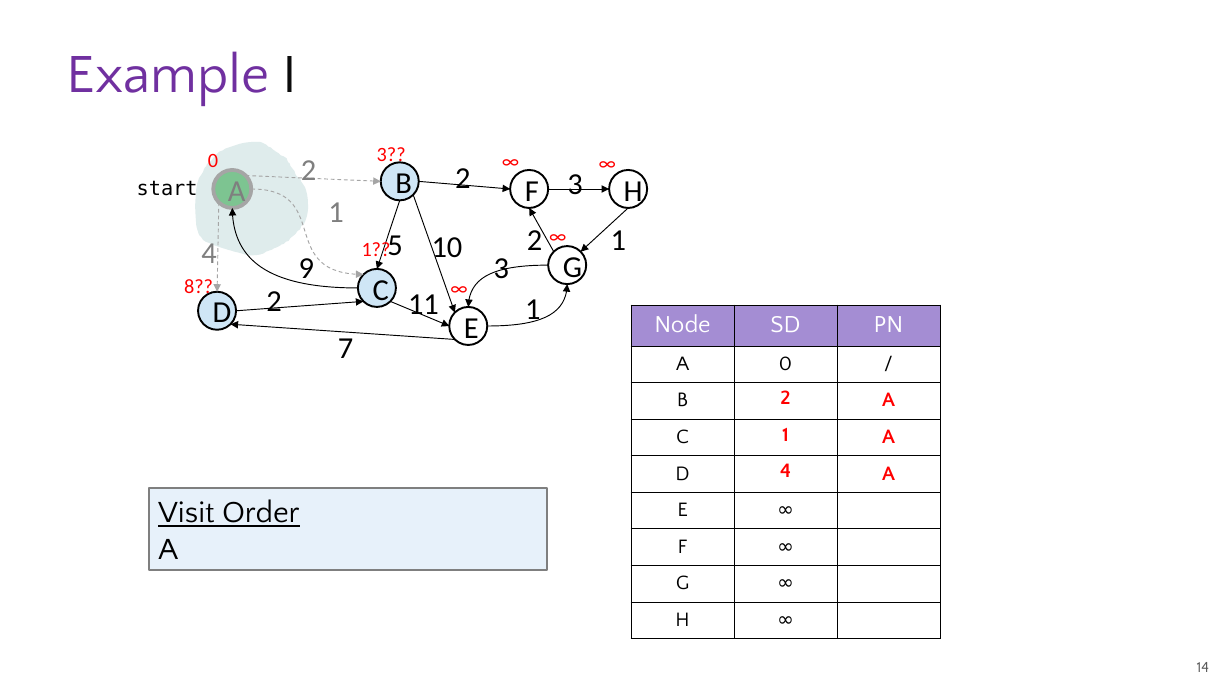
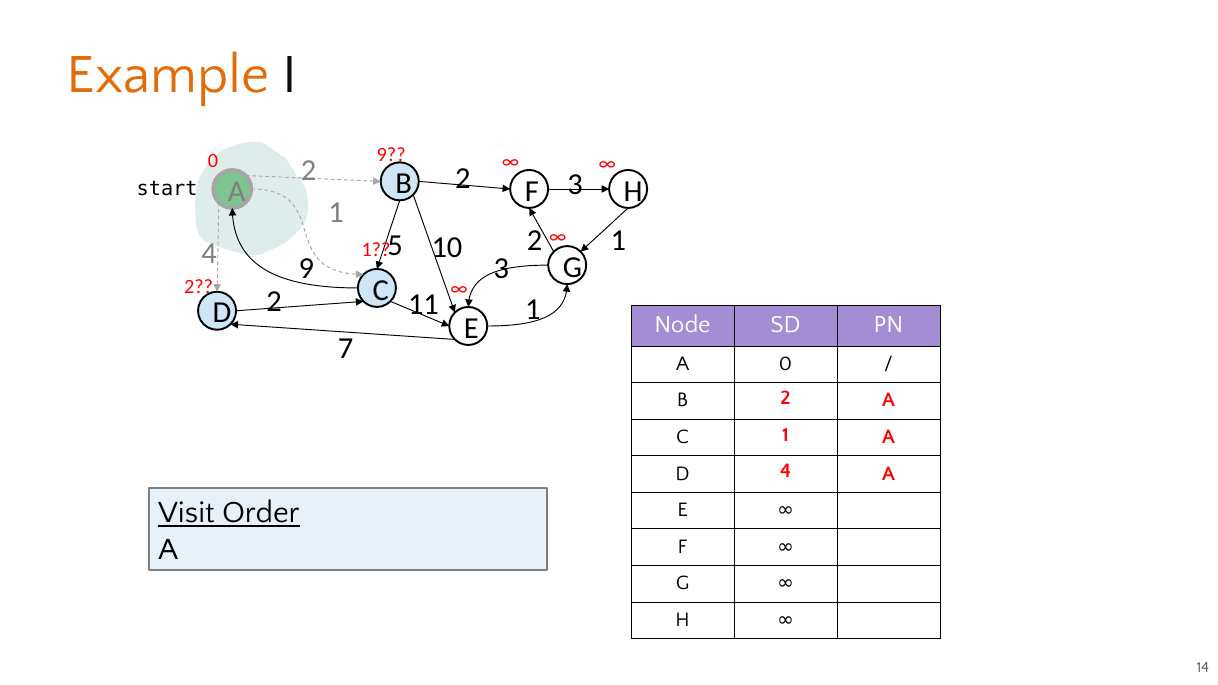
Example colour: purple -> orange (168, 75)
3: 3 -> 9 (391, 155)
8: 8 -> 2 (199, 286)
